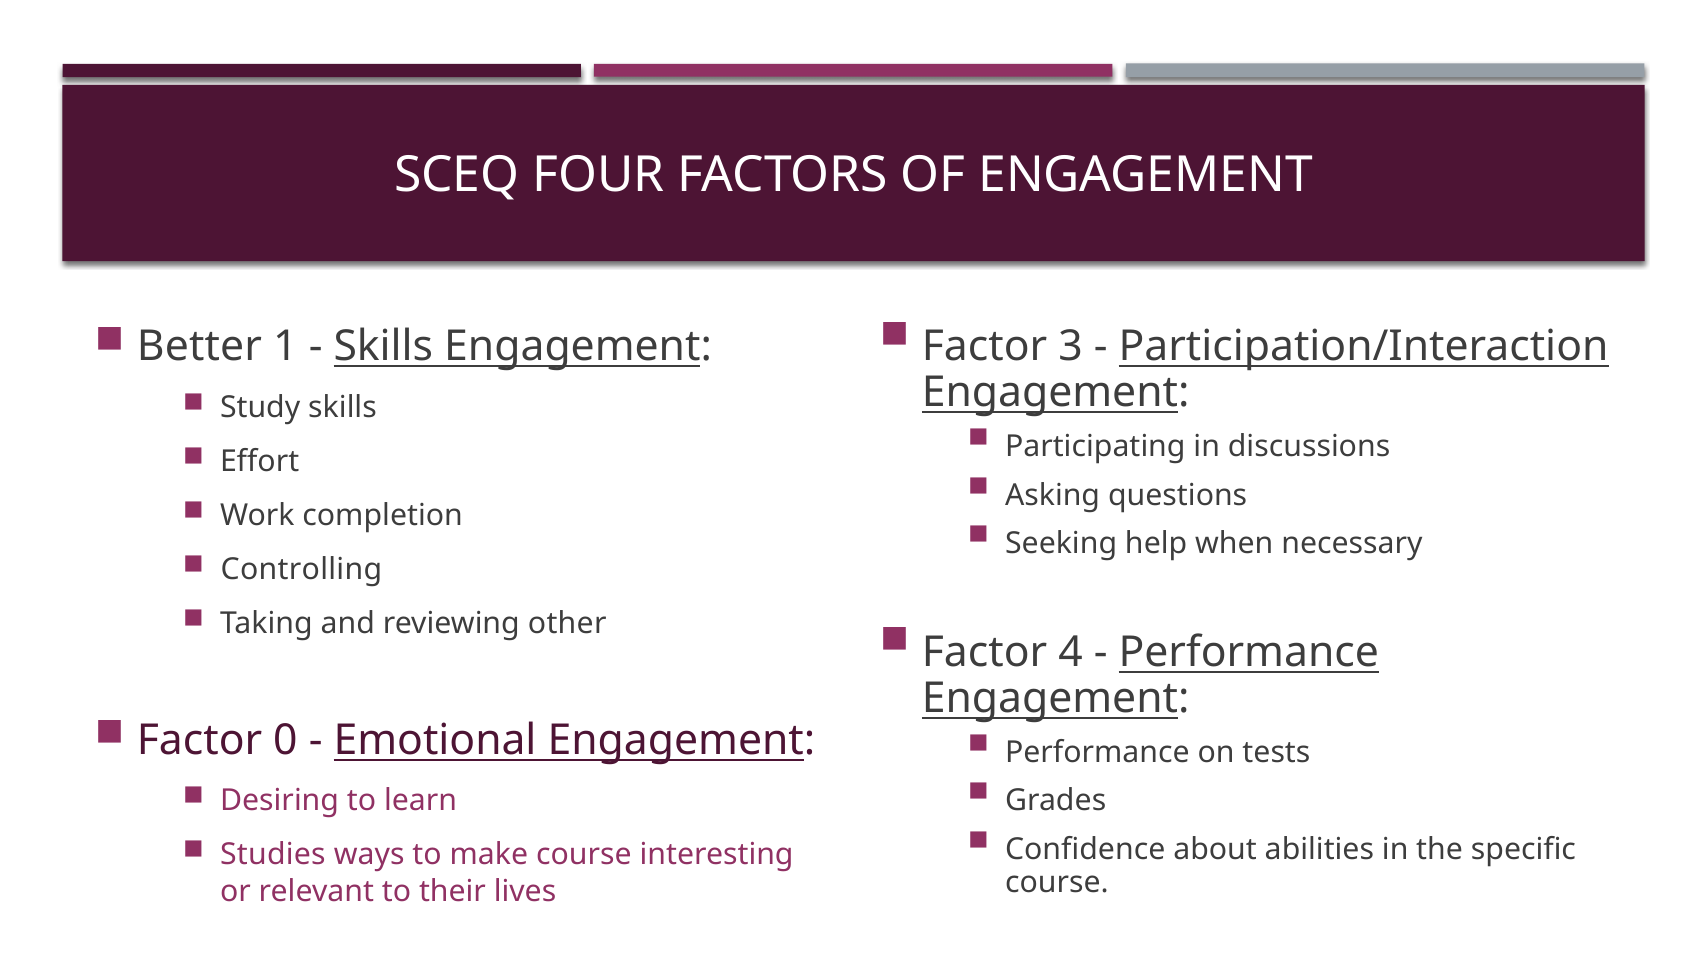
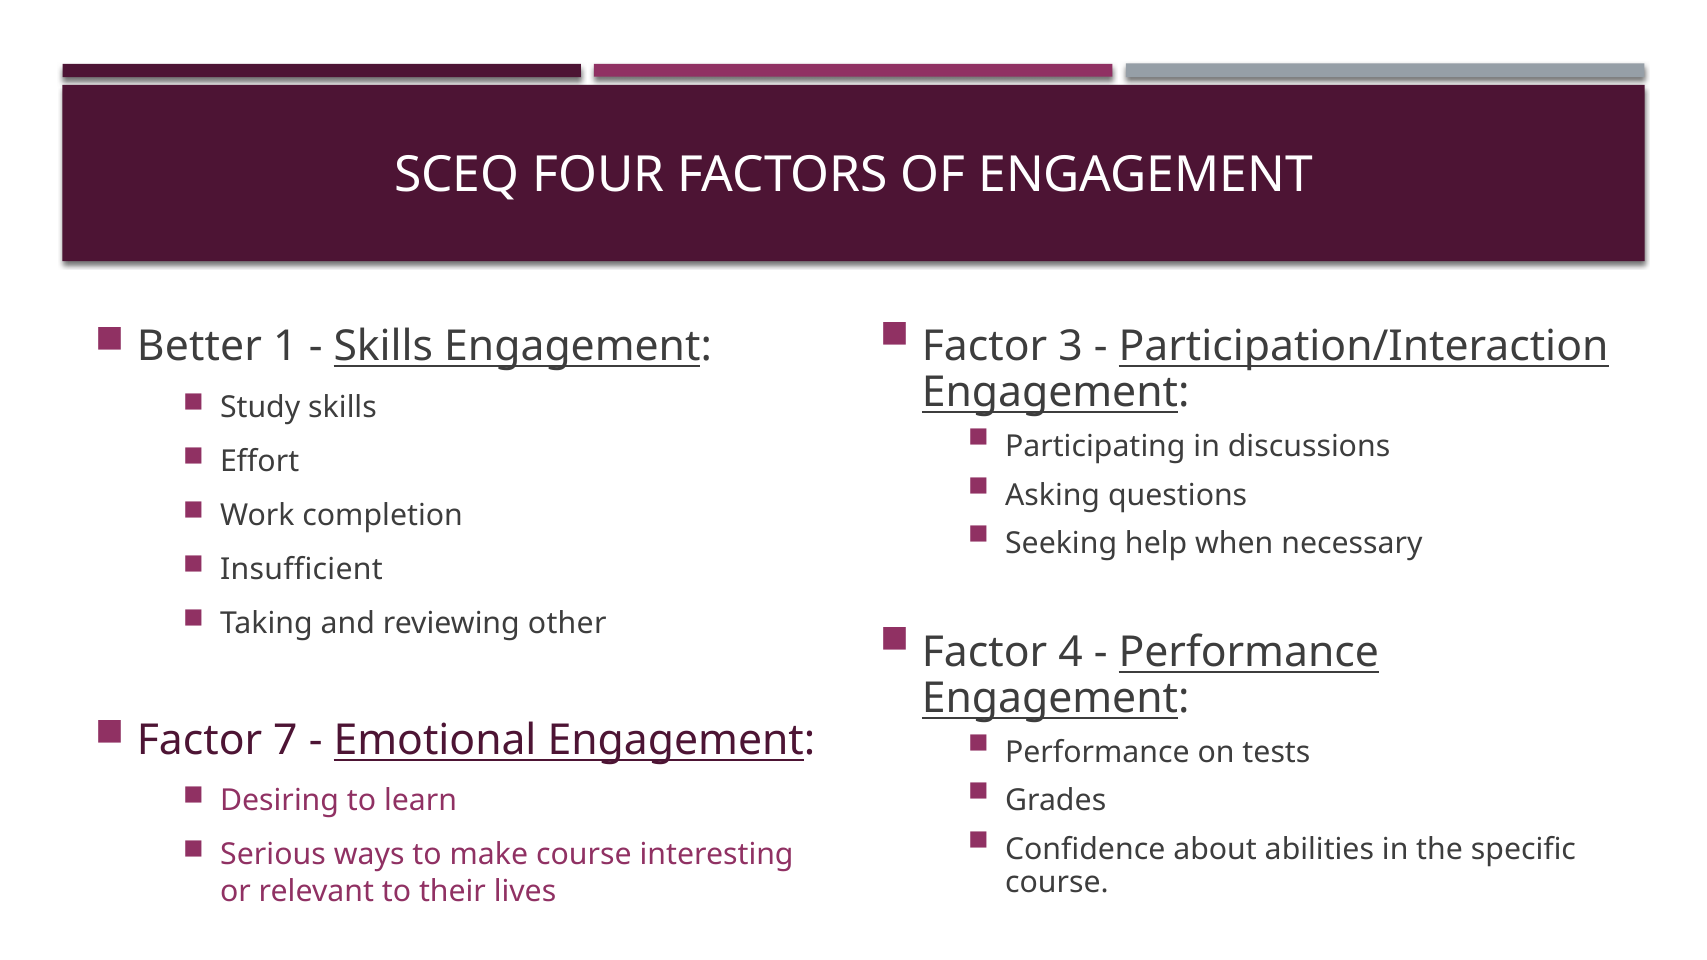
Controlling: Controlling -> Insufficient (301, 570)
0: 0 -> 7 (285, 740)
Studies: Studies -> Serious (273, 855)
